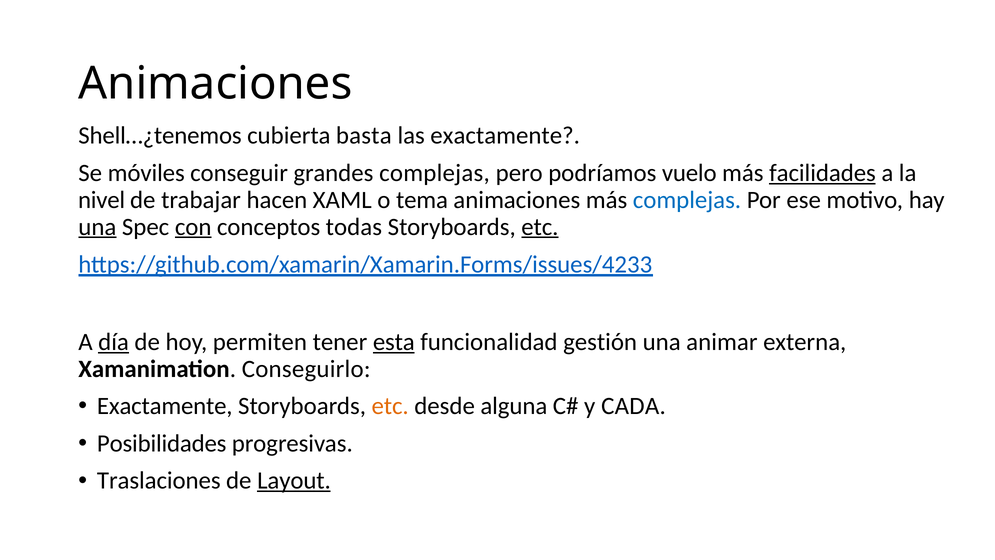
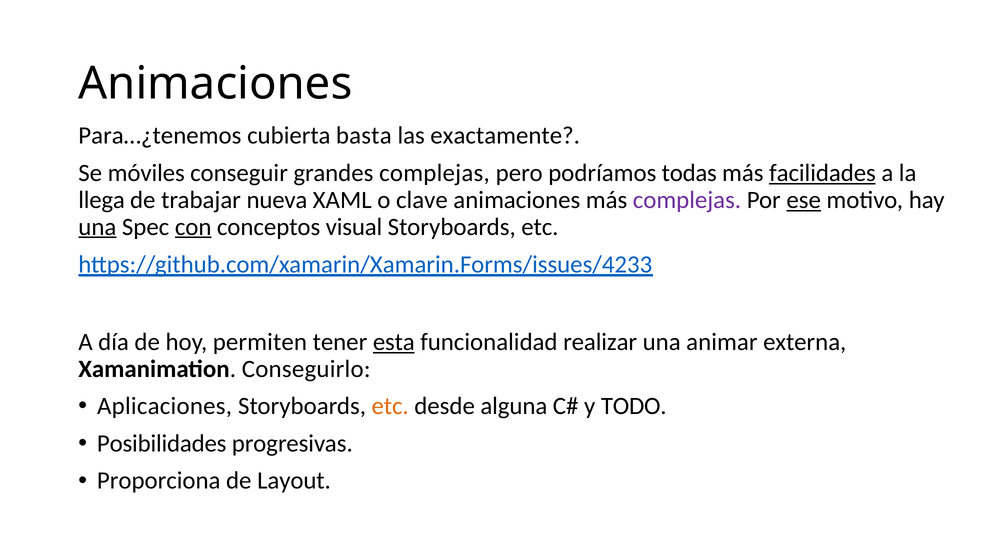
Shell…¿tenemos: Shell…¿tenemos -> Para…¿tenemos (160, 136)
vuelo: vuelo -> todas (689, 173)
nivel: nivel -> llega (102, 200)
hacen: hacen -> nueva (277, 200)
tema: tema -> clave (422, 200)
complejas colour: blue -> purple (687, 200)
ese underline: none -> present (804, 200)
todas: todas -> visual (354, 227)
etc underline: present -> none (540, 227)
día underline: present -> none (114, 342)
gestión: gestión -> realizar (600, 342)
Exactamente: Exactamente -> Aplicaciones (165, 406)
CADA: CADA -> TODO (634, 406)
Traslaciones: Traslaciones -> Proporciona (159, 481)
Layout underline: present -> none (294, 481)
